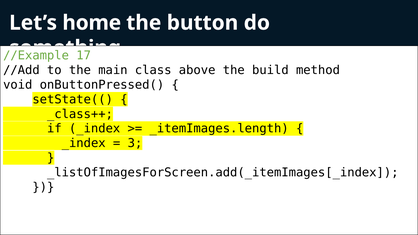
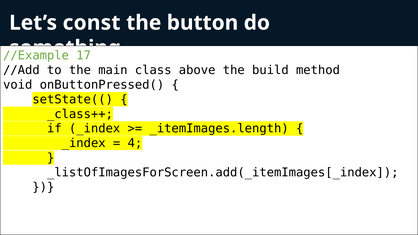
home: home -> const (92, 23)
3: 3 -> 4 (135, 143)
